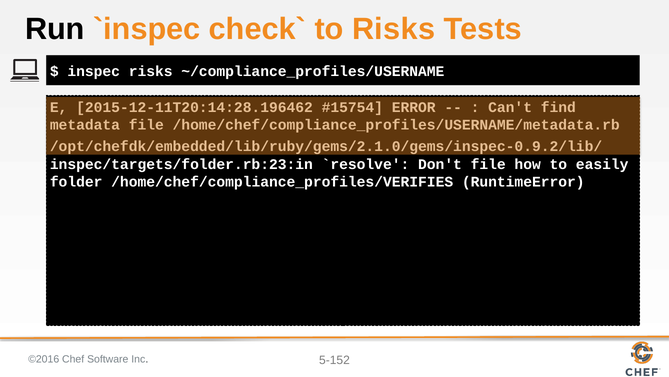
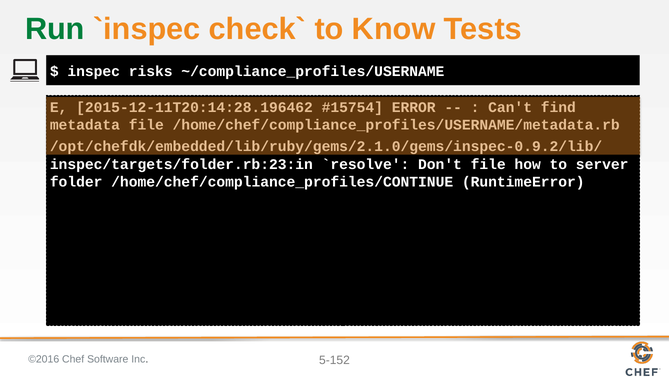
Run colour: black -> green (55, 29)
to Risks: Risks -> Know (394, 29)
easily: easily -> server (602, 164)
/home/chef/compliance_profiles/VERIFIES: /home/chef/compliance_profiles/VERIFIES -> /home/chef/compliance_profiles/CONTINUE (282, 181)
